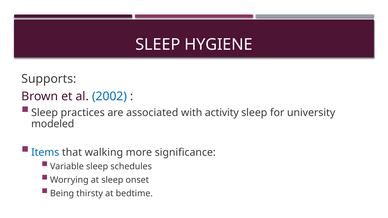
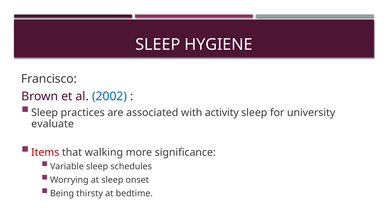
Supports: Supports -> Francisco (49, 79)
modeled: modeled -> evaluate (53, 124)
Items colour: blue -> red (45, 153)
